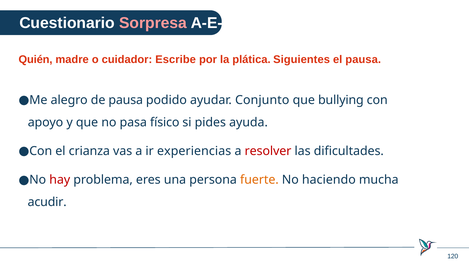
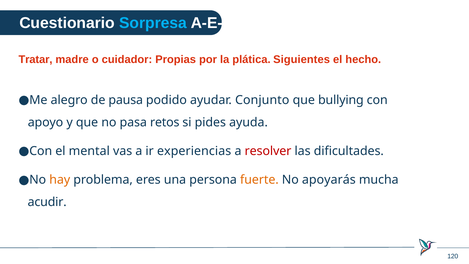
Sorpresa colour: pink -> light blue (153, 23)
Quién: Quién -> Tratar (35, 60)
Escribe: Escribe -> Propias (176, 60)
el pausa: pausa -> hecho (363, 60)
físico: físico -> retos (165, 122)
crianza: crianza -> mental (89, 151)
hay colour: red -> orange (60, 180)
haciendo: haciendo -> apoyarás (329, 180)
